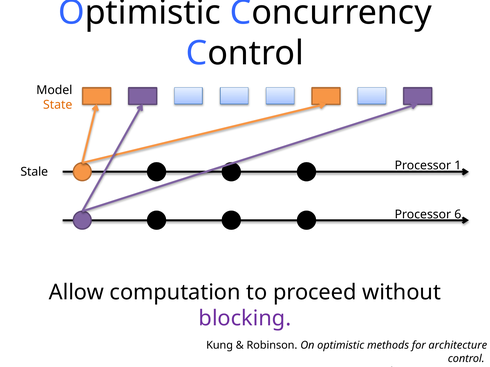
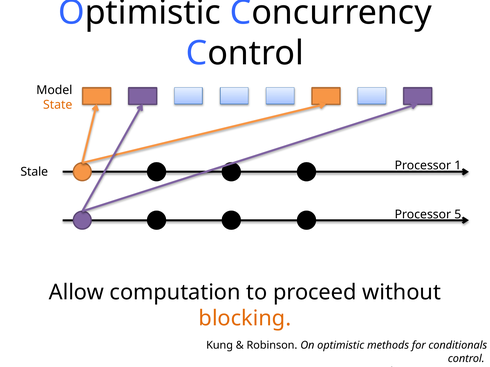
6: 6 -> 5 (458, 215)
blocking colour: purple -> orange (245, 319)
architecture: architecture -> conditionals (458, 346)
